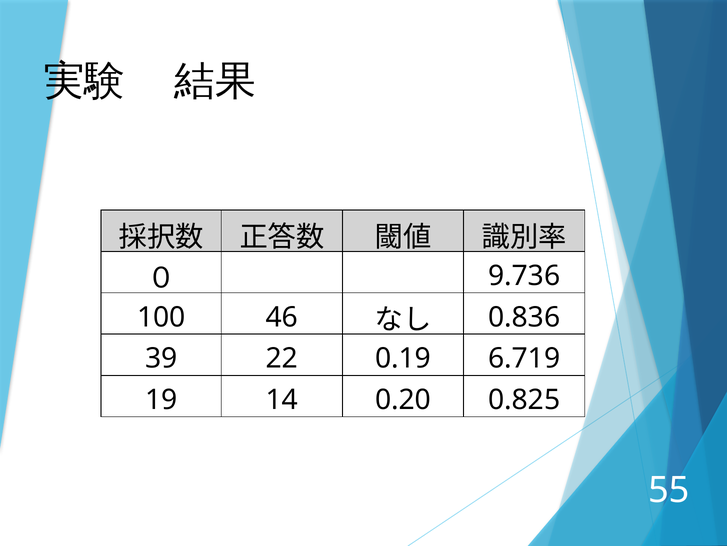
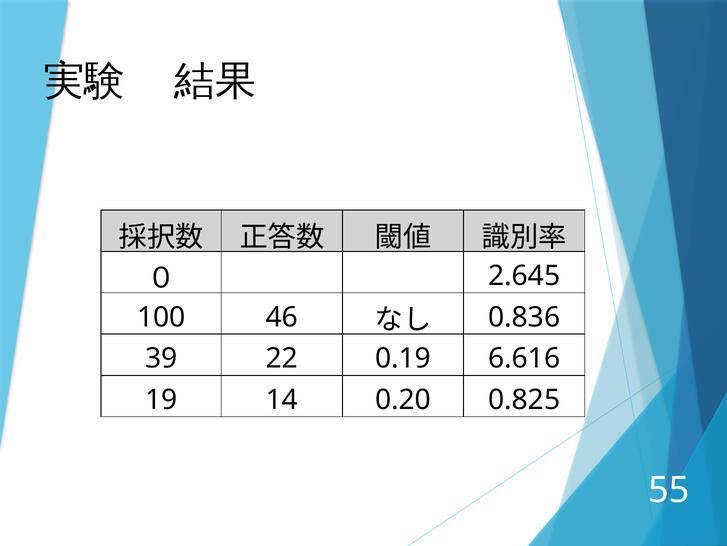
9.736: 9.736 -> 2.645 (524, 276)
6.719: 6.719 -> 6.616 (524, 358)
